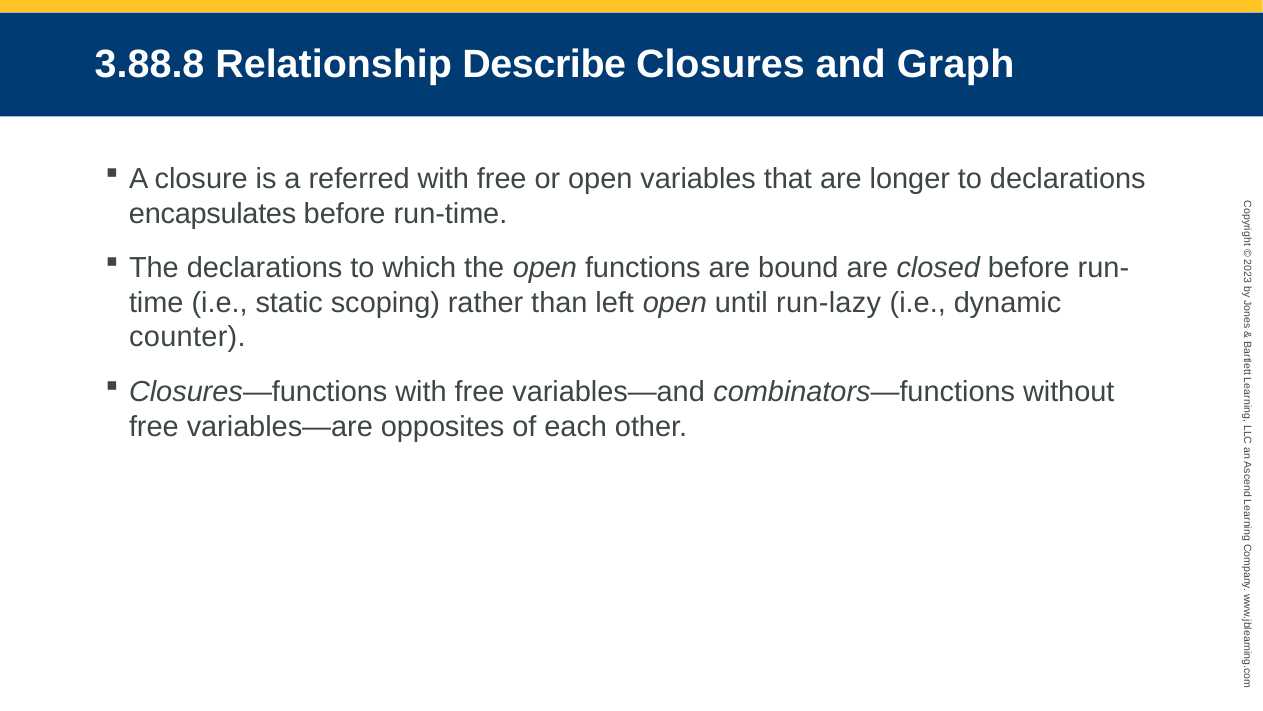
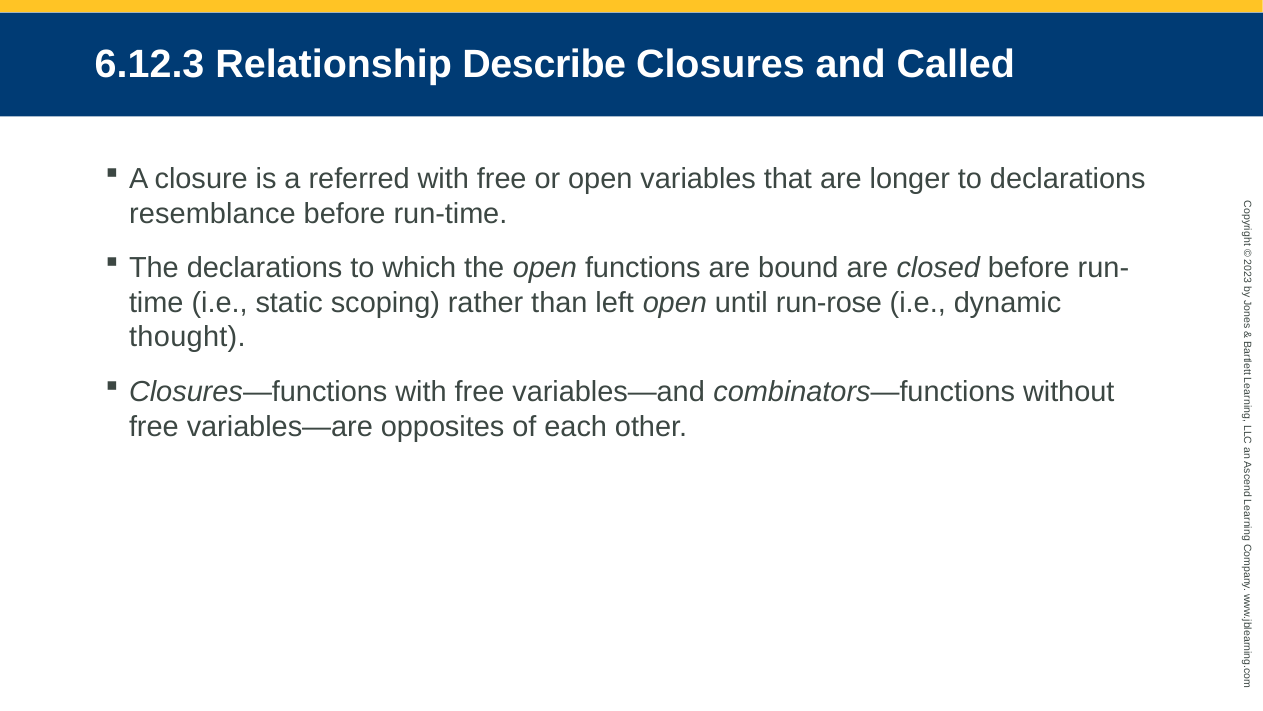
3.88.8: 3.88.8 -> 6.12.3 (150, 65)
Graph: Graph -> Called (956, 65)
encapsulates: encapsulates -> resemblance (212, 213)
run-lazy: run-lazy -> run-rose (829, 302)
counter: counter -> thought (187, 337)
